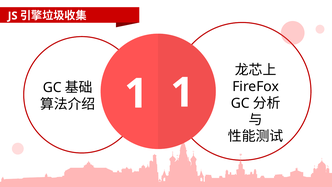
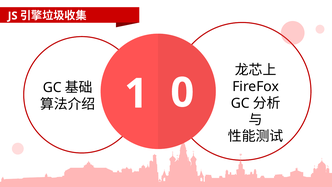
1 1: 1 -> 0 (182, 93)
